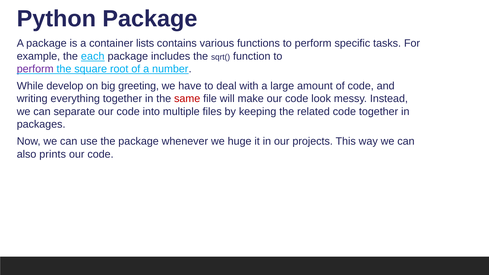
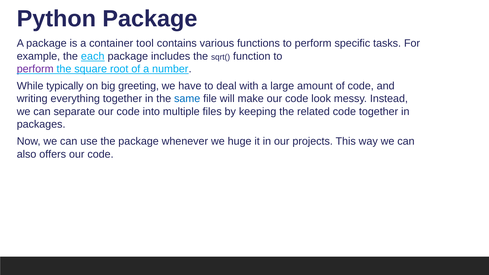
lists: lists -> tool (145, 43)
develop: develop -> typically (65, 86)
same colour: red -> blue (187, 99)
prints: prints -> offers (53, 154)
